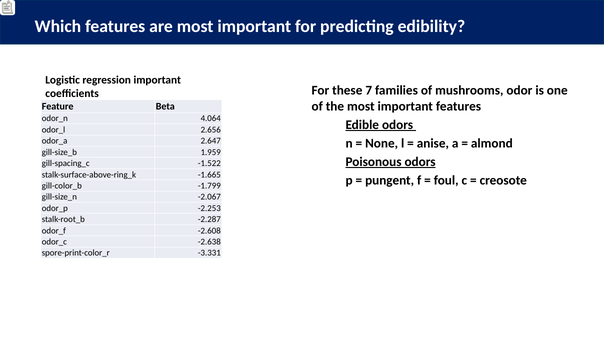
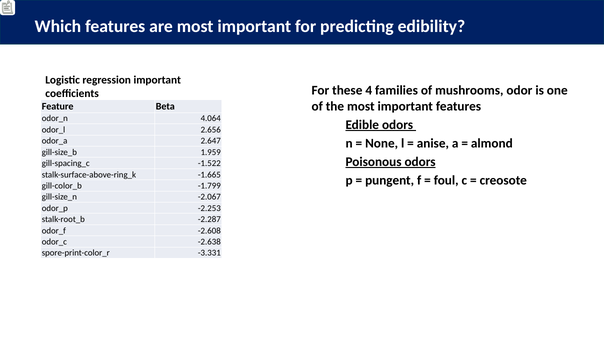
7: 7 -> 4 (369, 90)
